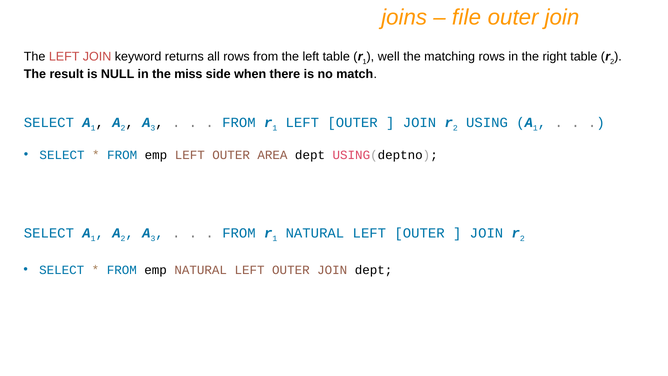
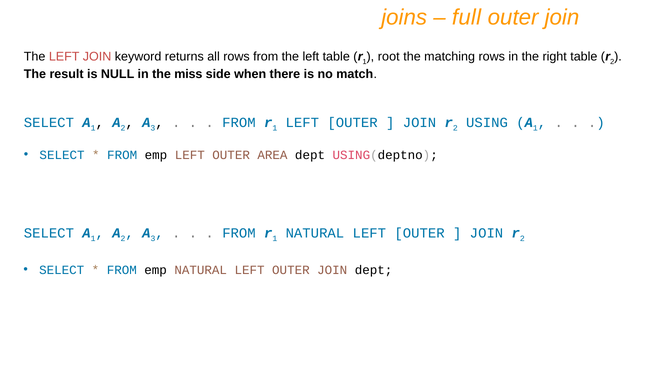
file: file -> full (467, 17)
well: well -> root (389, 57)
